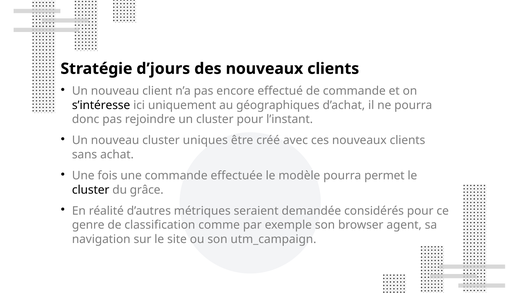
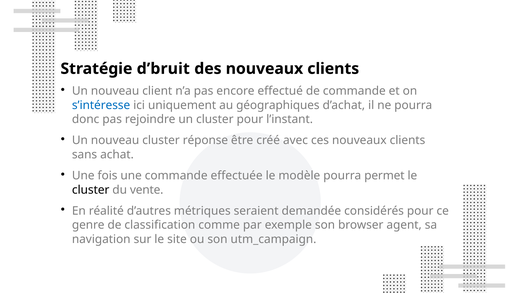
d’jours: d’jours -> d’bruit (163, 69)
s’intéresse colour: black -> blue (101, 105)
uniques: uniques -> réponse (205, 140)
grâce: grâce -> vente (147, 190)
